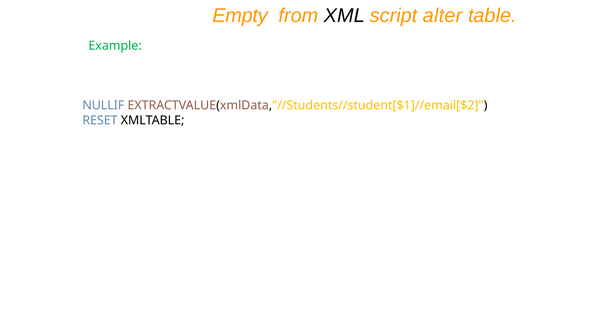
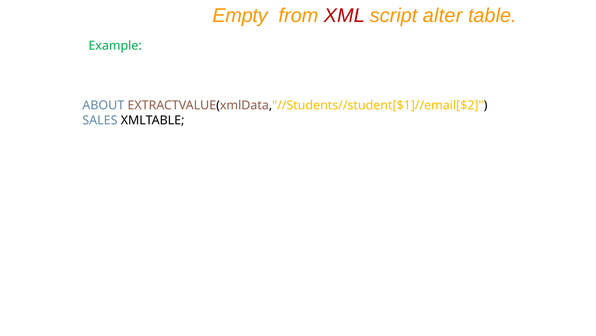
XML colour: black -> red (344, 16)
NULLIF: NULLIF -> ABOUT (103, 105)
RESET: RESET -> SALES (100, 120)
